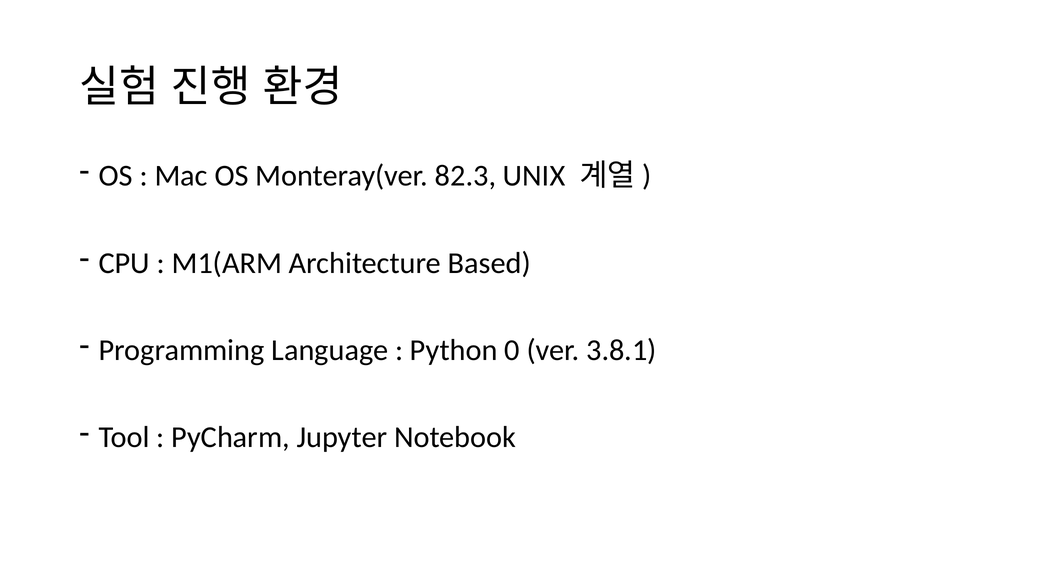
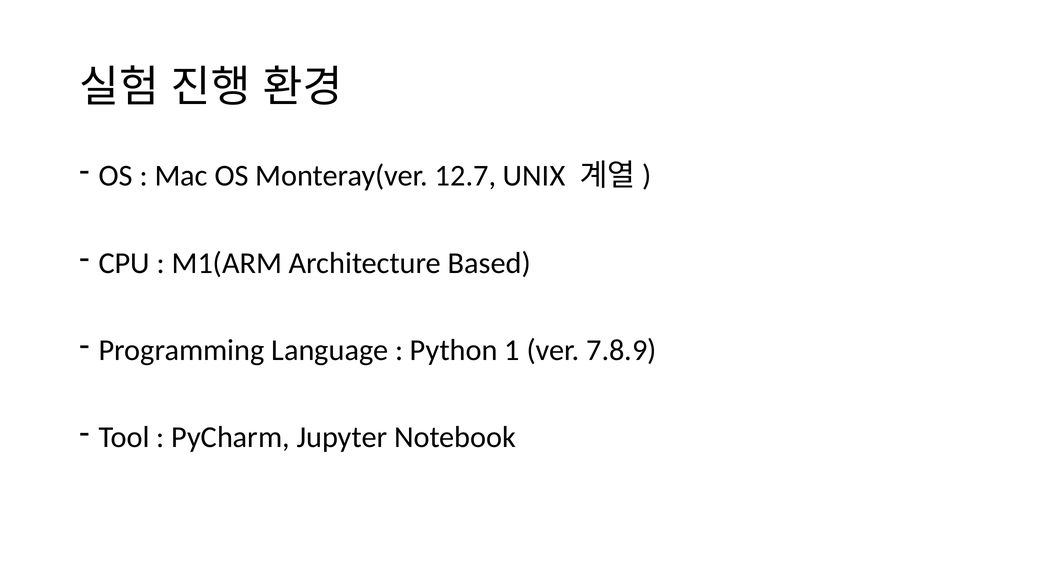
82.3: 82.3 -> 12.7 (465, 176)
0: 0 -> 1 (512, 350)
3.8.1: 3.8.1 -> 7.8.9 (621, 350)
